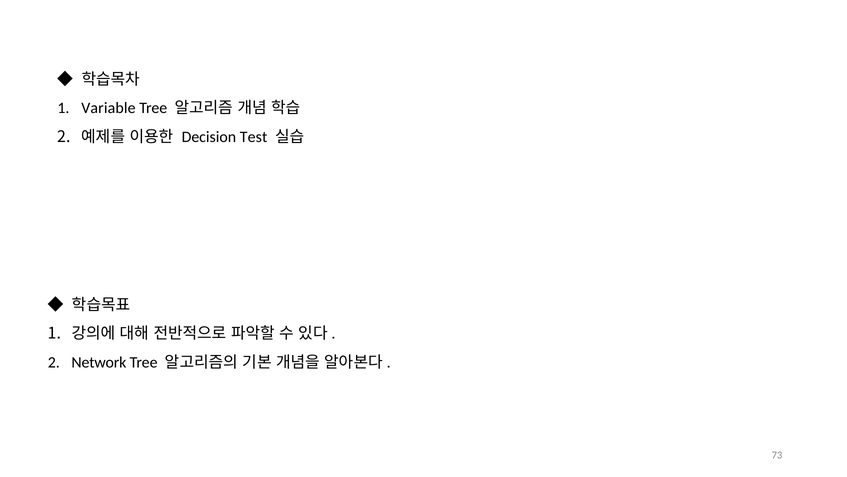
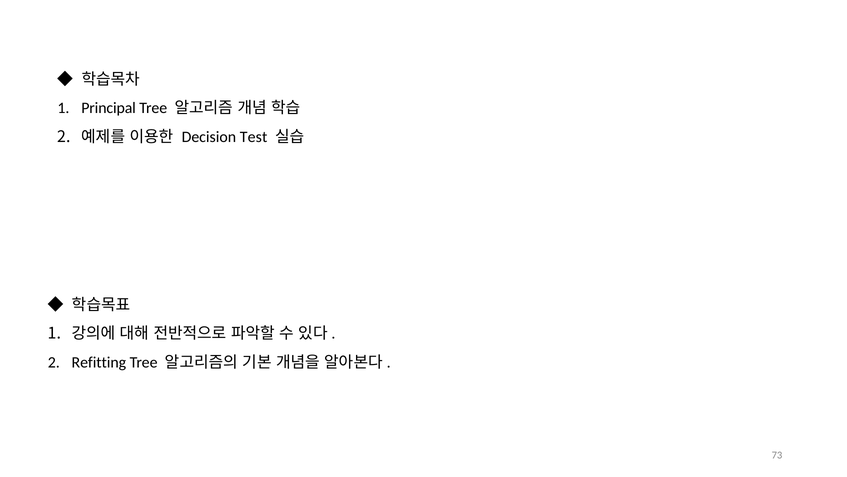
Variable: Variable -> Principal (109, 108)
Network: Network -> Refitting (99, 362)
